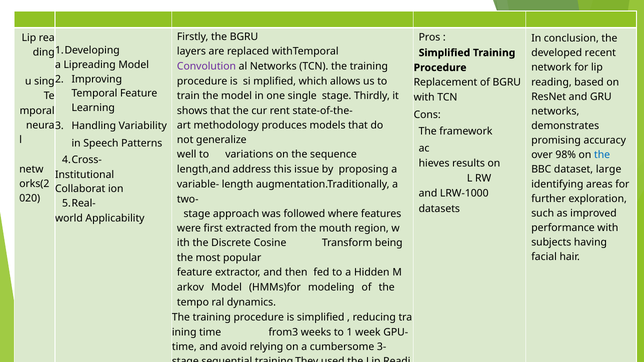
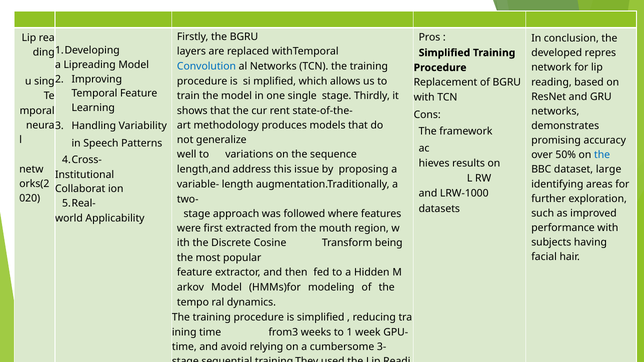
recent: recent -> repres (600, 53)
Convolution colour: purple -> blue (206, 66)
98%: 98% -> 50% (566, 155)
